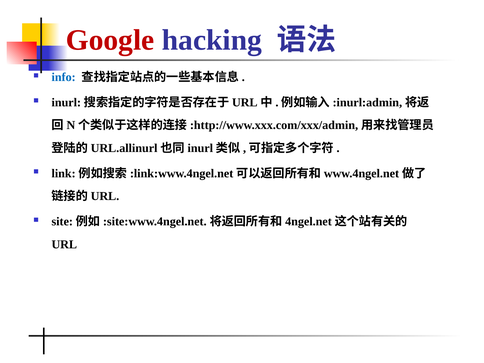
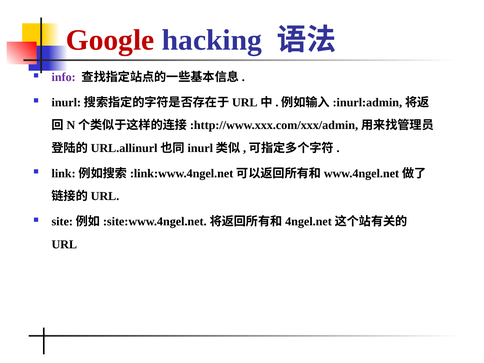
info colour: blue -> purple (64, 77)
